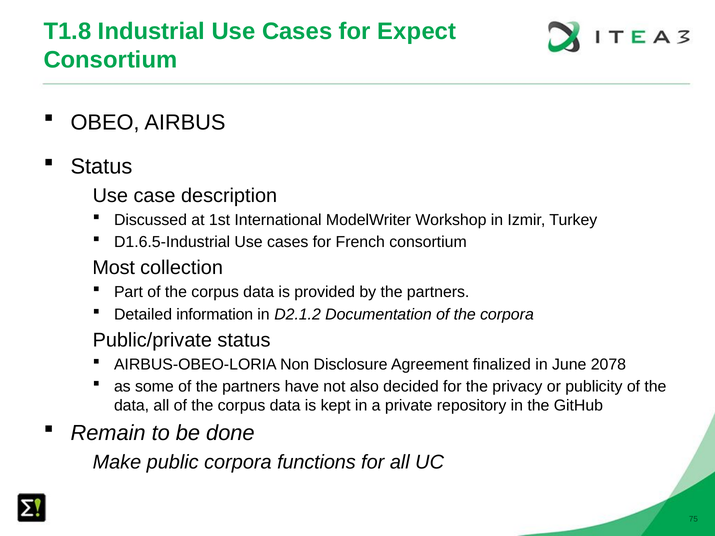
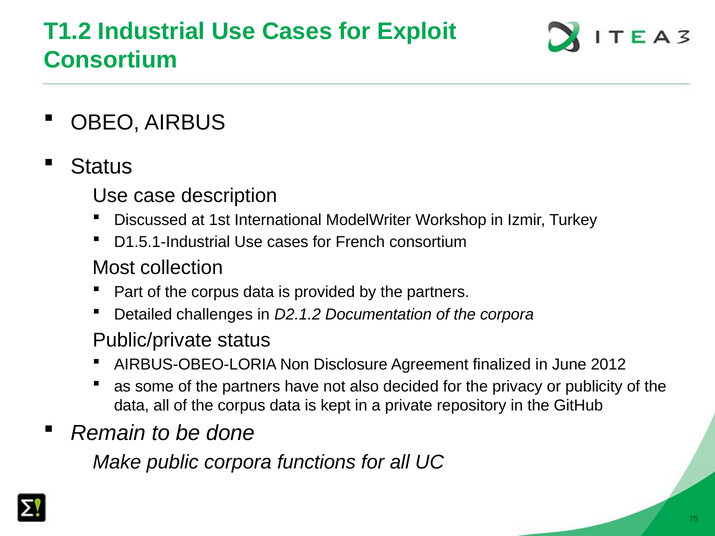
T1.8: T1.8 -> T1.2 (68, 31)
Expect: Expect -> Exploit (417, 31)
D1.6.5-Industrial: D1.6.5-Industrial -> D1.5.1-Industrial (172, 242)
information: information -> challenges (215, 315)
2078: 2078 -> 2012 (608, 365)
